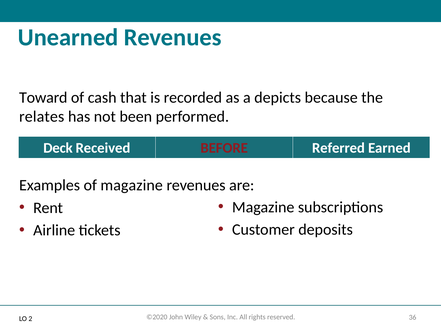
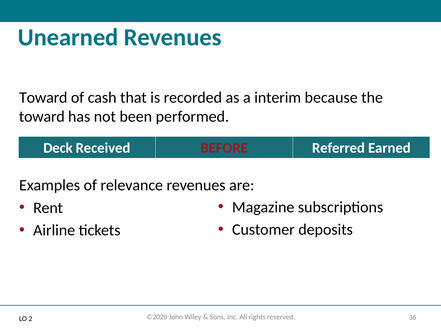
depicts: depicts -> interim (278, 97)
relates: relates -> toward (42, 117)
of magazine: magazine -> relevance (132, 185)
